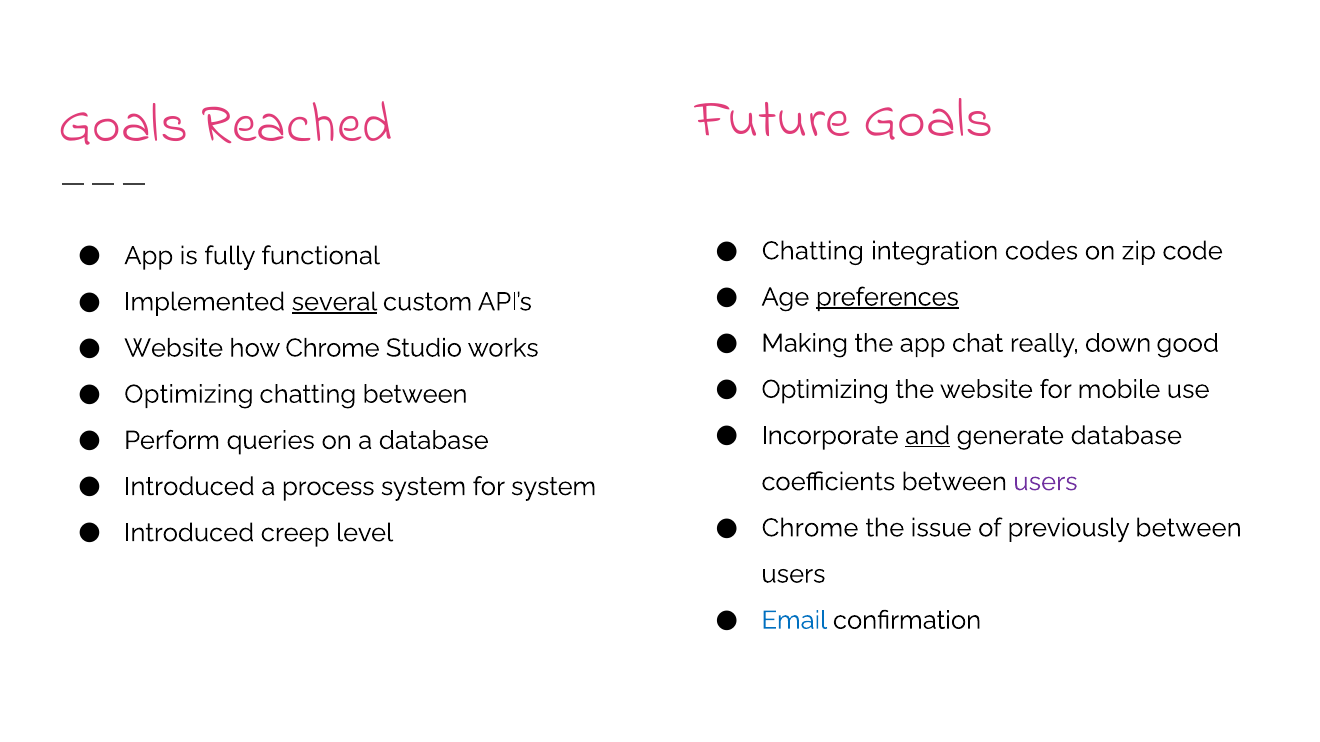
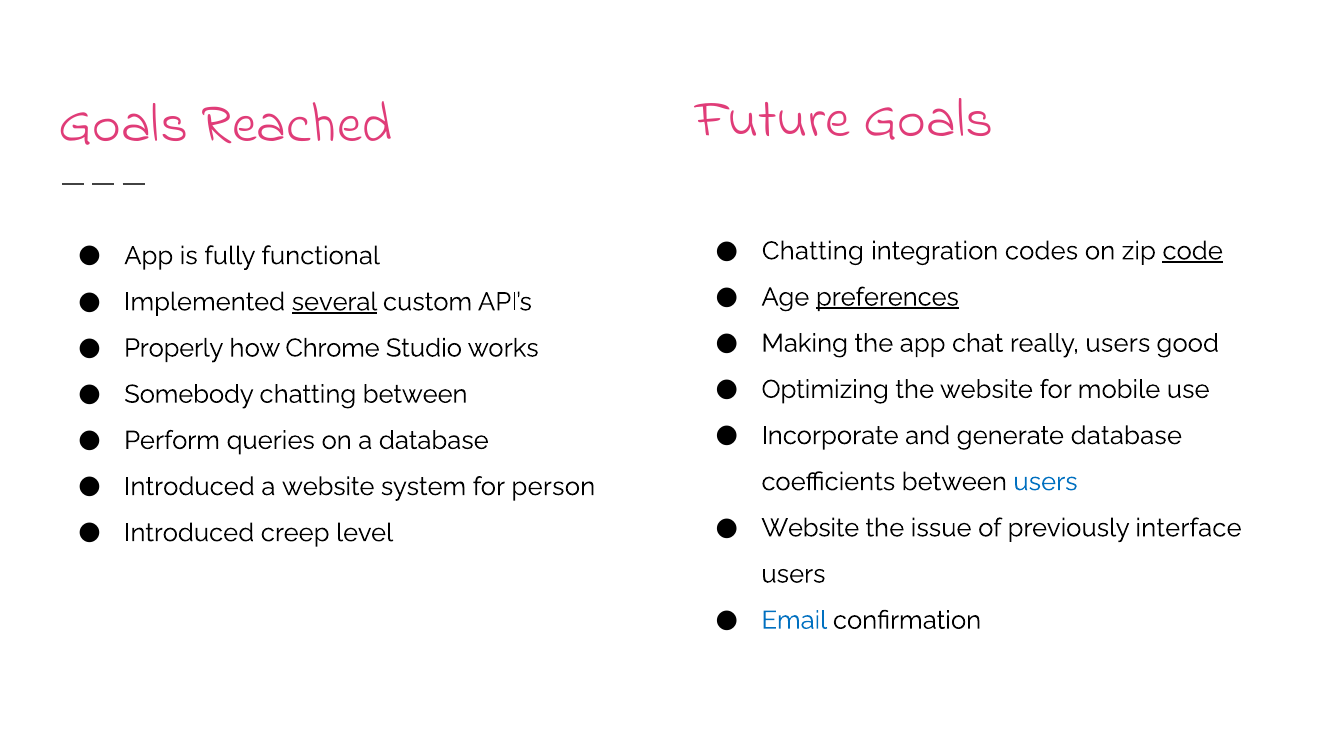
code underline: none -> present (1193, 251)
really down: down -> users (1118, 344)
Website: Website -> Properly (174, 348)
Optimizing: Optimizing -> Somebody (189, 395)
and underline: present -> none (928, 436)
users colour: purple -> blue (1046, 482)
a process: process -> website (328, 487)
for system: system -> person (553, 487)
Chrome: Chrome -> Website (810, 528)
previously between: between -> interface (1189, 528)
